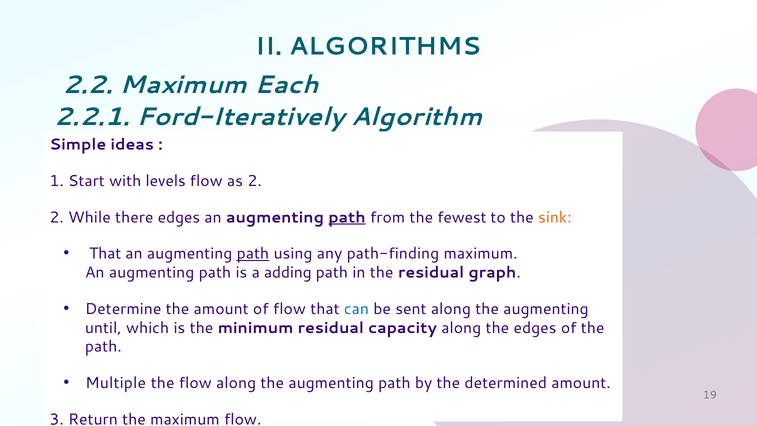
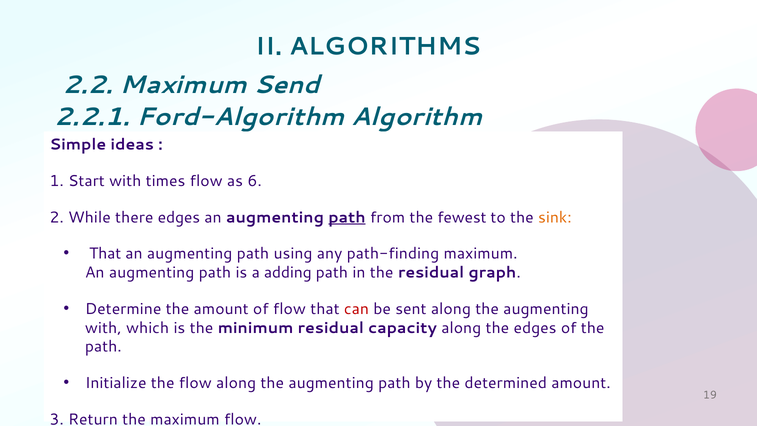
Each: Each -> Send (287, 85)
Ford-Iteratively: Ford-Iteratively -> Ford-Algorithm (241, 117)
levels: levels -> times (166, 181)
as 2: 2 -> 6 (255, 181)
path underline: present -> none (253, 254)
can colour: blue -> red (356, 309)
until: until -> with (103, 328)
Multiple: Multiple -> Initialize (116, 383)
